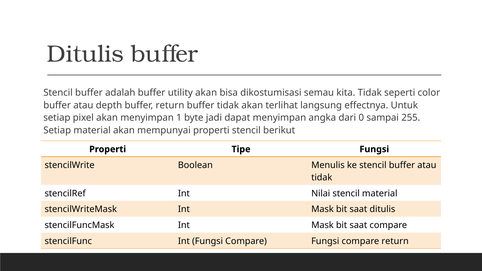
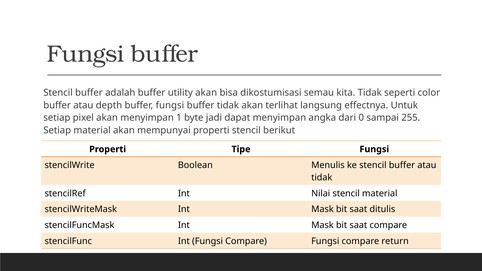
Ditulis: Ditulis -> Fungsi (86, 54)
buffer return: return -> fungsi (170, 105)
